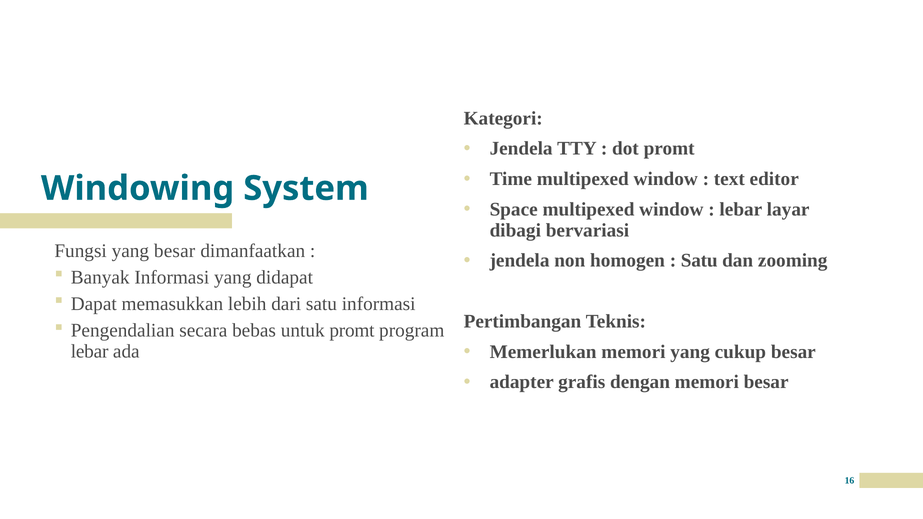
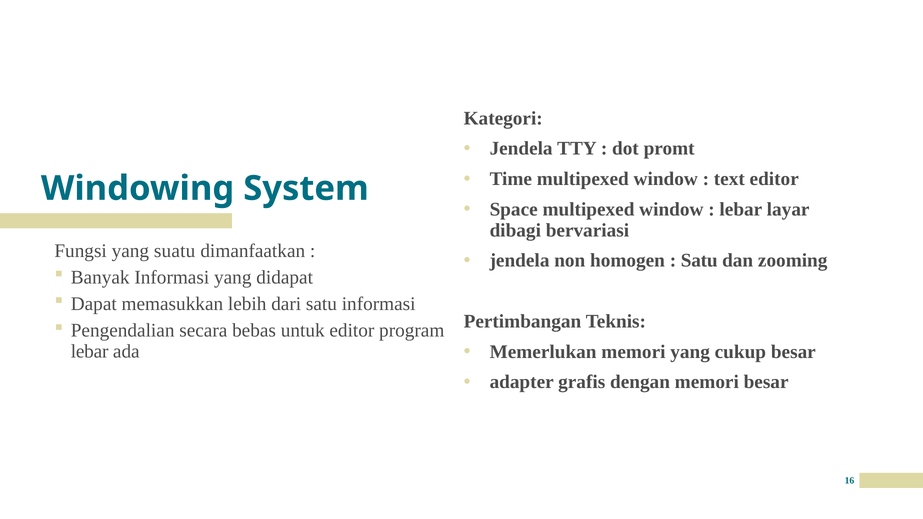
yang besar: besar -> suatu (175, 251)
untuk promt: promt -> editor (352, 331)
